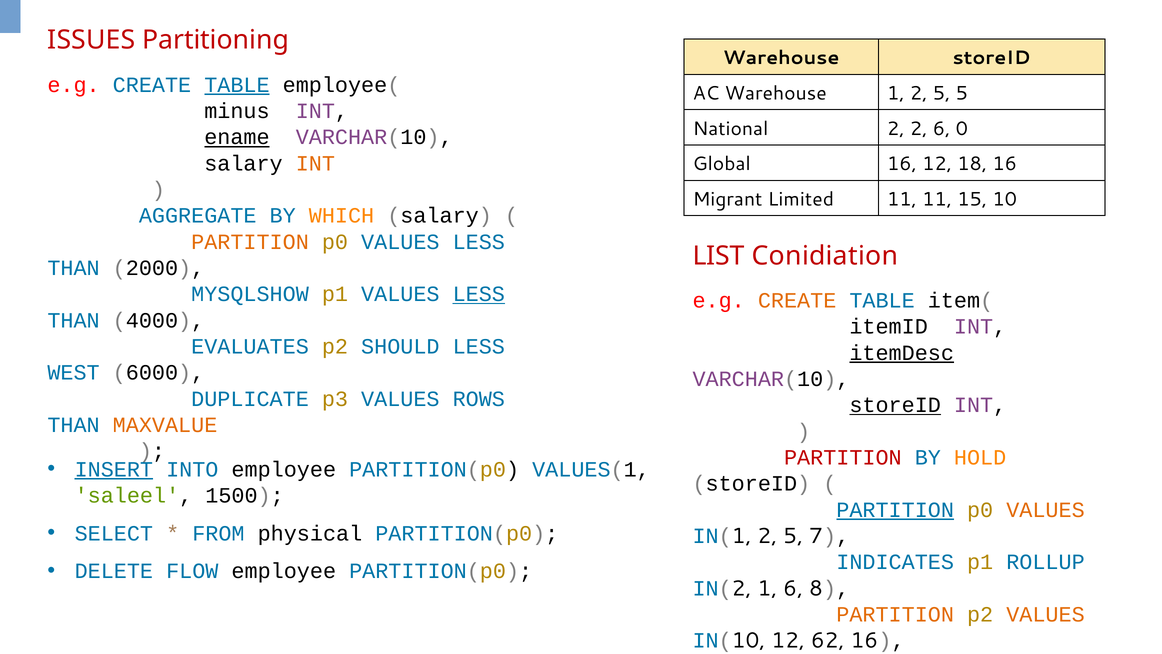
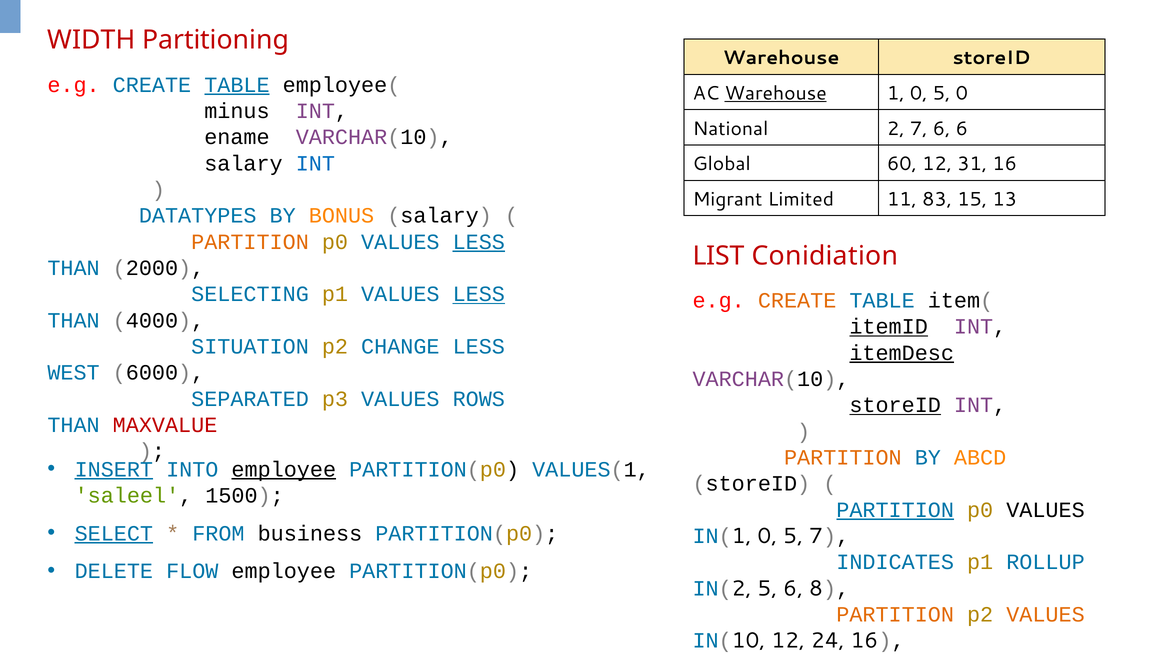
ISSUES: ISSUES -> WIDTH (91, 40)
Warehouse underline: none -> present (776, 93)
1 2: 2 -> 0 (919, 93)
5 5: 5 -> 0 (962, 93)
2 2: 2 -> 7 (919, 129)
6 0: 0 -> 6 (962, 129)
ename underline: present -> none (237, 137)
INT colour: orange -> blue (315, 163)
Global 16: 16 -> 60 (902, 164)
18: 18 -> 31 (972, 164)
11 11: 11 -> 83 (937, 199)
15 10: 10 -> 13 (1005, 199)
AGGREGATE: AGGREGATE -> DATATYPES (198, 216)
WHICH: WHICH -> BONUS (342, 216)
LESS underline: none -> present (479, 242)
MYSQLSHOW: MYSQLSHOW -> SELECTING (250, 294)
itemID underline: none -> present (889, 327)
EVALUATES: EVALUATES -> SITUATION (250, 346)
SHOULD: SHOULD -> CHANGE (400, 346)
DUPLICATE: DUPLICATE -> SEPARATED (250, 399)
MAXVALUE colour: orange -> red (165, 425)
PARTITION colour: red -> orange (843, 457)
HOLD: HOLD -> ABCD (980, 457)
employee underline: none -> present (284, 469)
VALUES colour: orange -> black (1045, 510)
SELECT underline: none -> present (114, 533)
physical: physical -> business (310, 533)
IN(1 2: 2 -> 0 (767, 536)
IN(2 1: 1 -> 5 (767, 588)
62: 62 -> 24 (828, 640)
